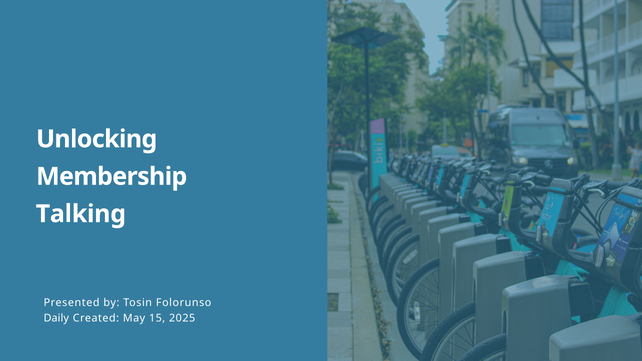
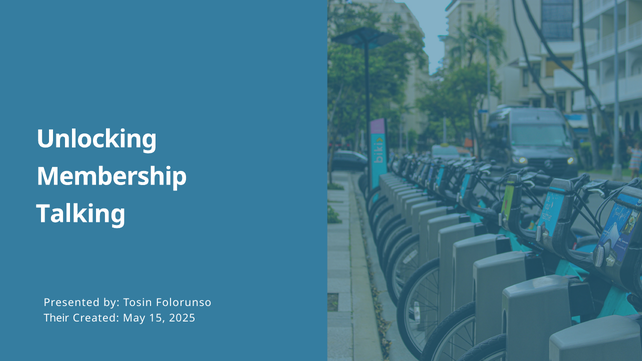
Daily: Daily -> Their (56, 319)
